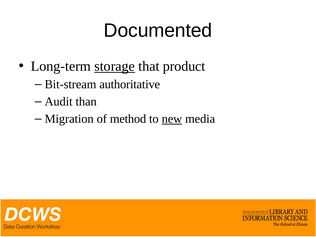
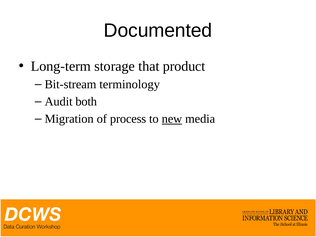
storage underline: present -> none (115, 66)
authoritative: authoritative -> terminology (130, 84)
than: than -> both (86, 102)
method: method -> process (128, 119)
